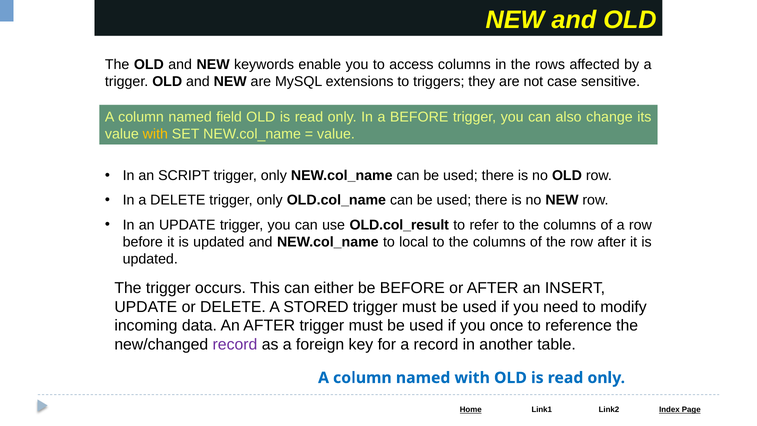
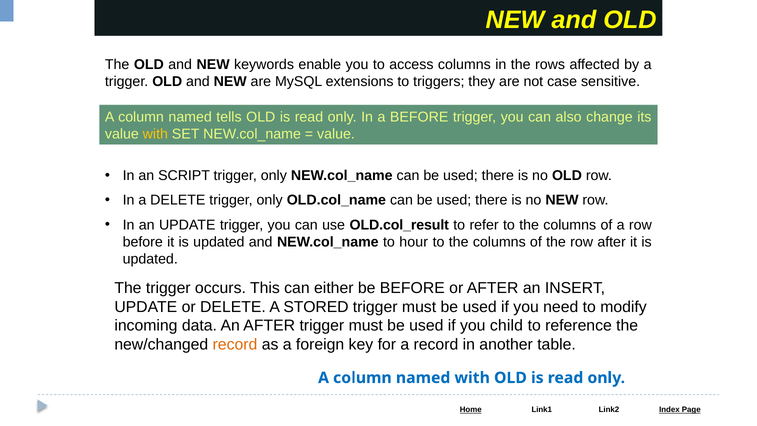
field: field -> tells (229, 117)
local: local -> hour (414, 242)
once: once -> child (506, 326)
record colour: purple -> orange (235, 345)
